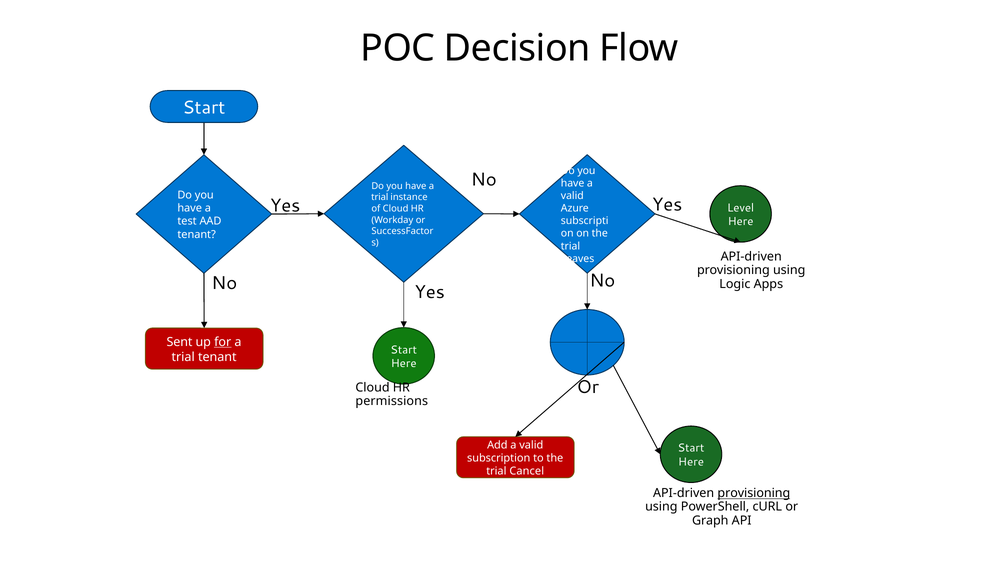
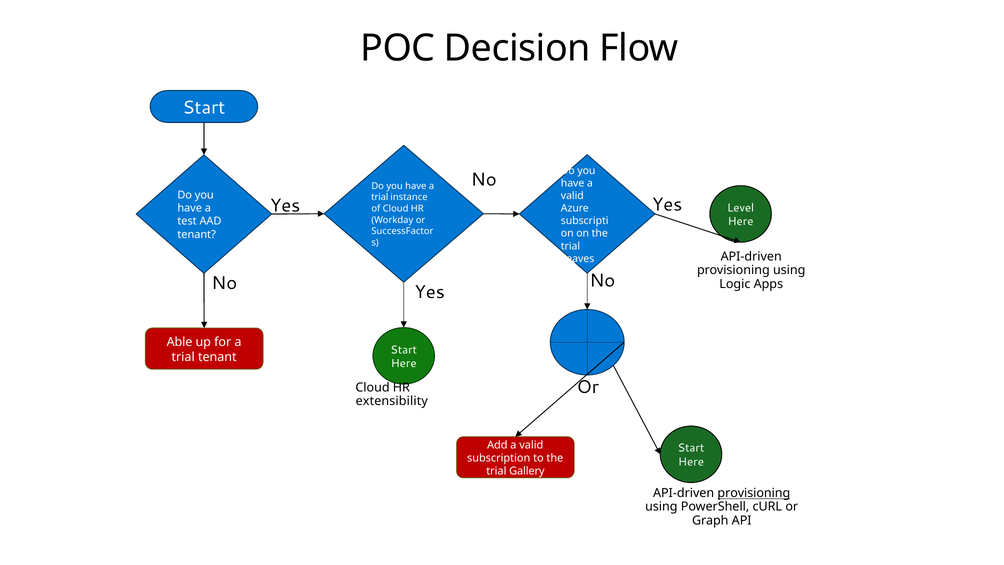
Sent: Sent -> Able (180, 342)
for underline: present -> none (223, 342)
permissions: permissions -> extensibility (392, 401)
Cancel: Cancel -> Gallery (527, 471)
